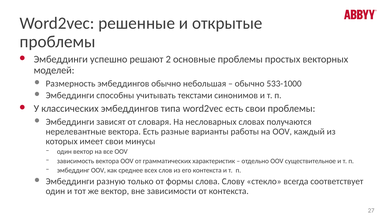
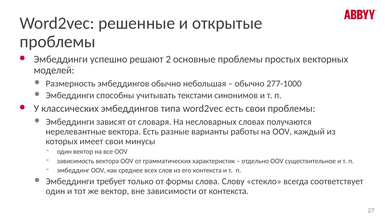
533-1000: 533-1000 -> 277-1000 (284, 83)
разную: разную -> требует (111, 181)
